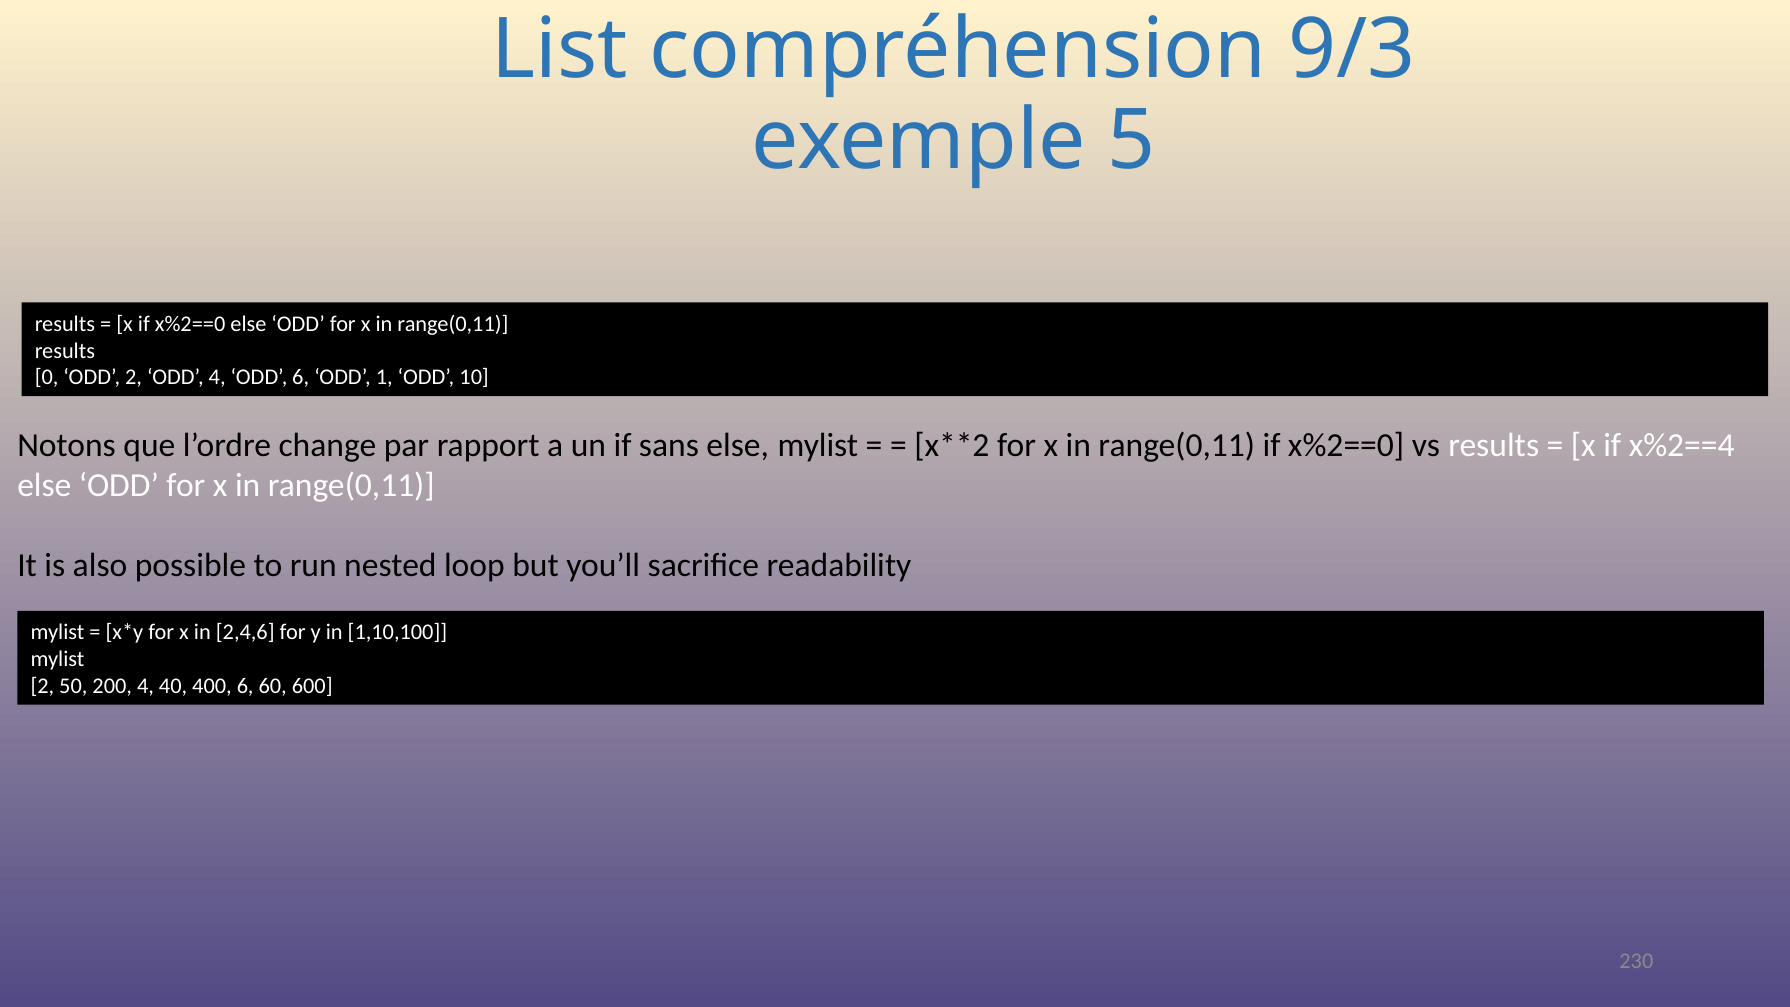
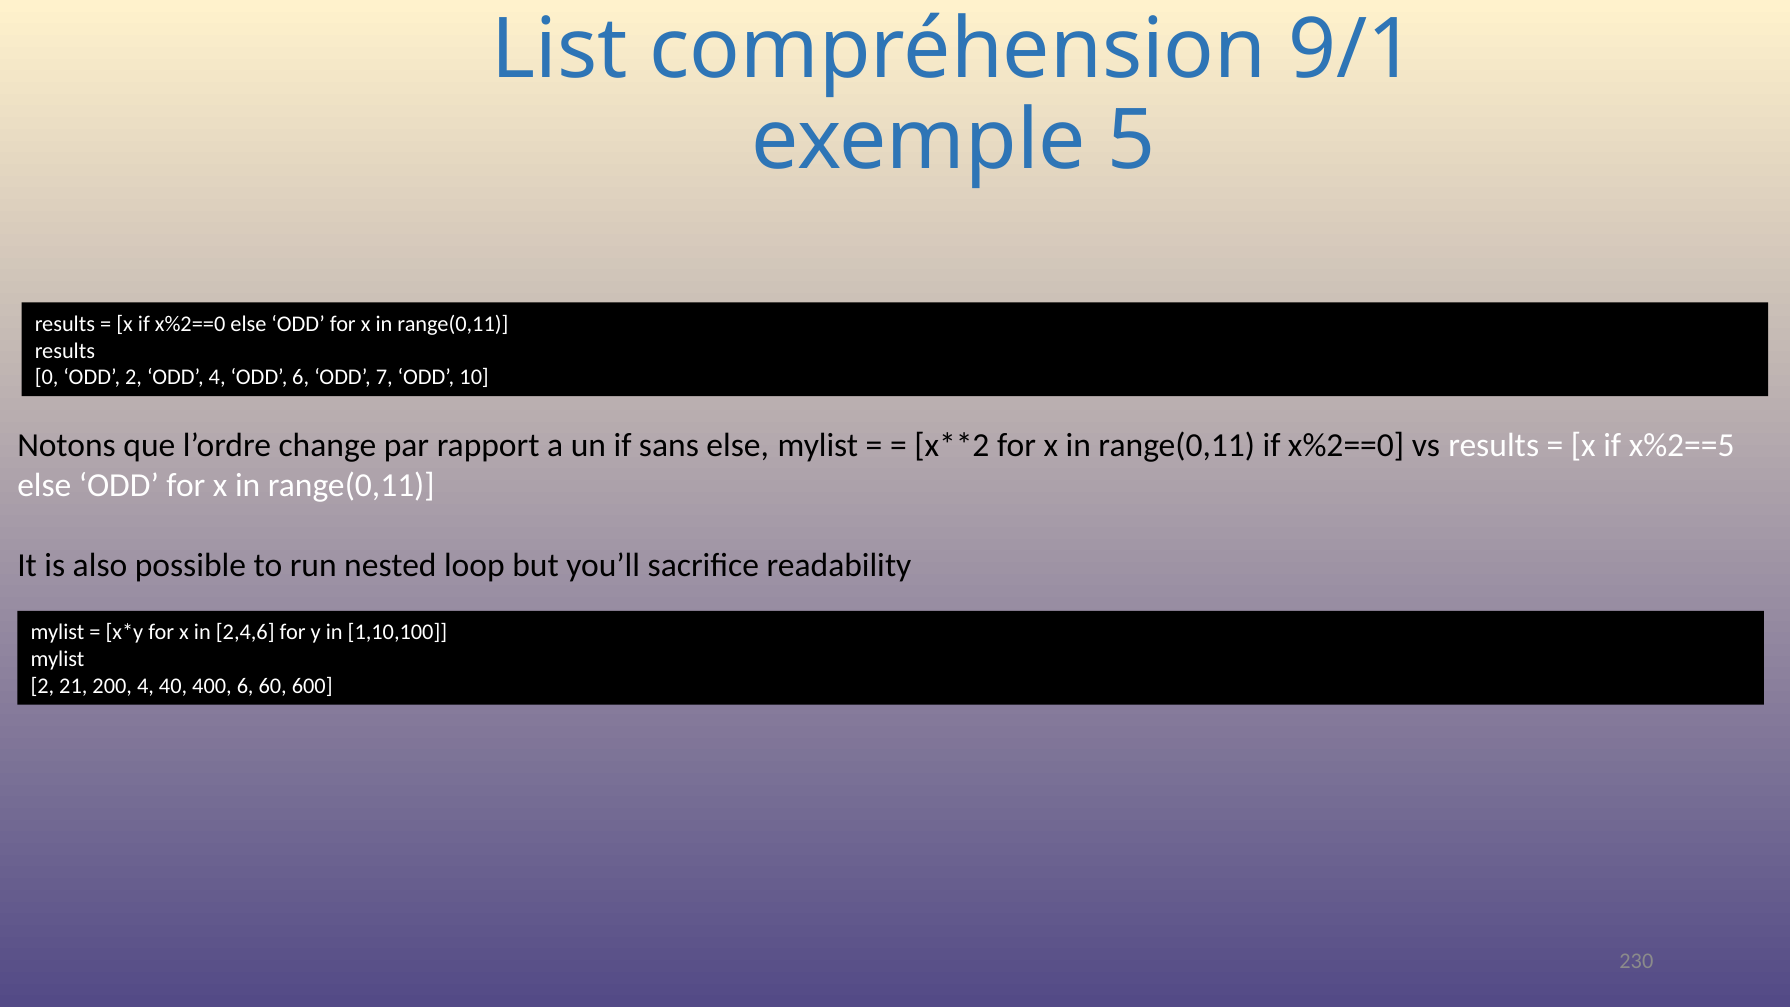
9/3: 9/3 -> 9/1 (1352, 50)
1: 1 -> 7 (384, 378)
x%2==4: x%2==4 -> x%2==5 (1682, 445)
50: 50 -> 21 (73, 686)
